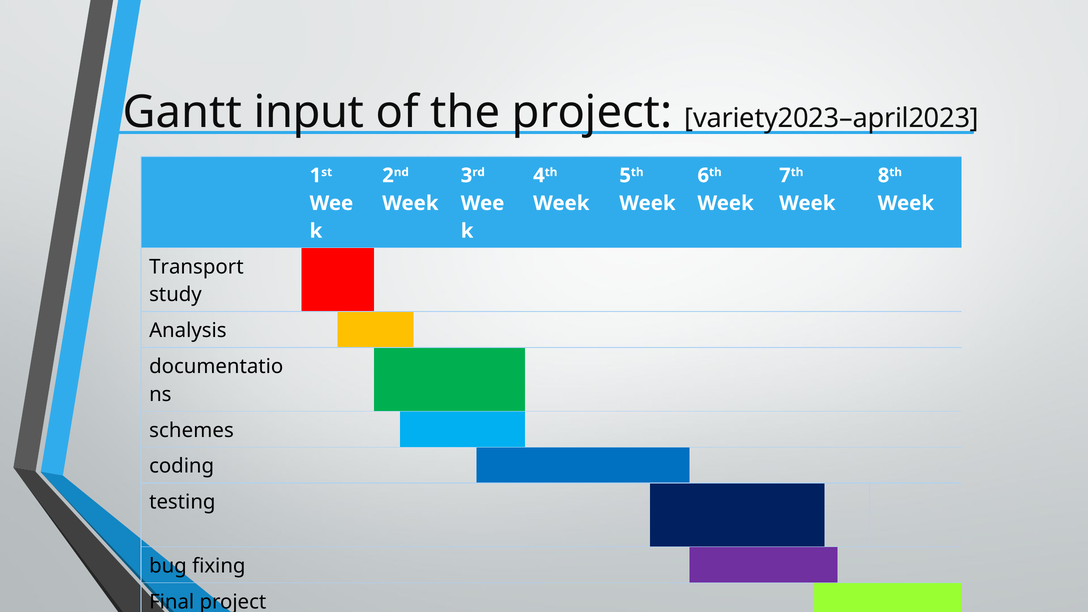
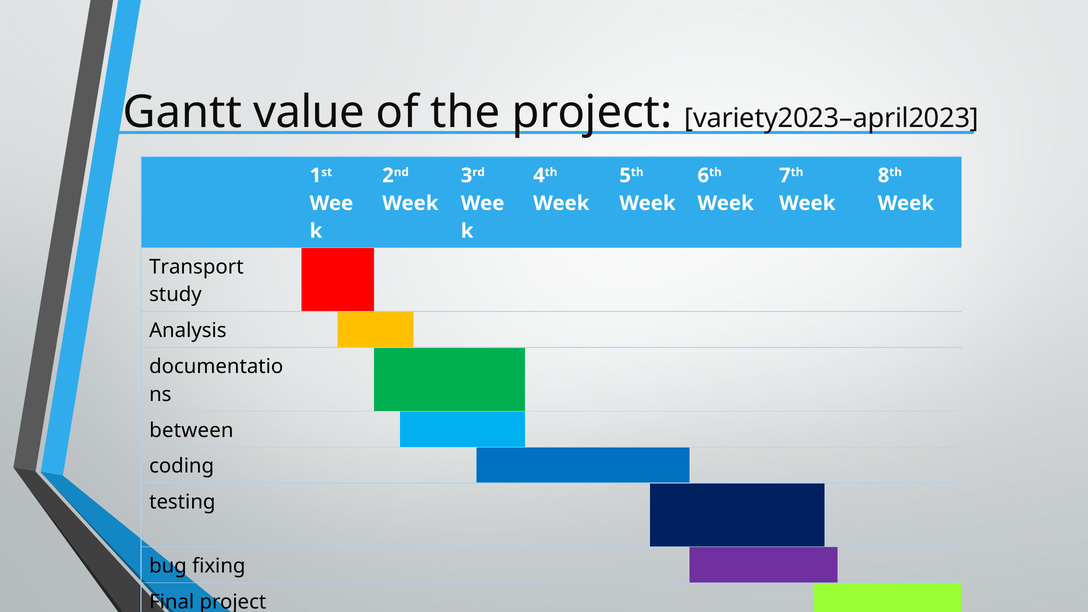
input: input -> value (309, 112)
schemes: schemes -> between (191, 430)
